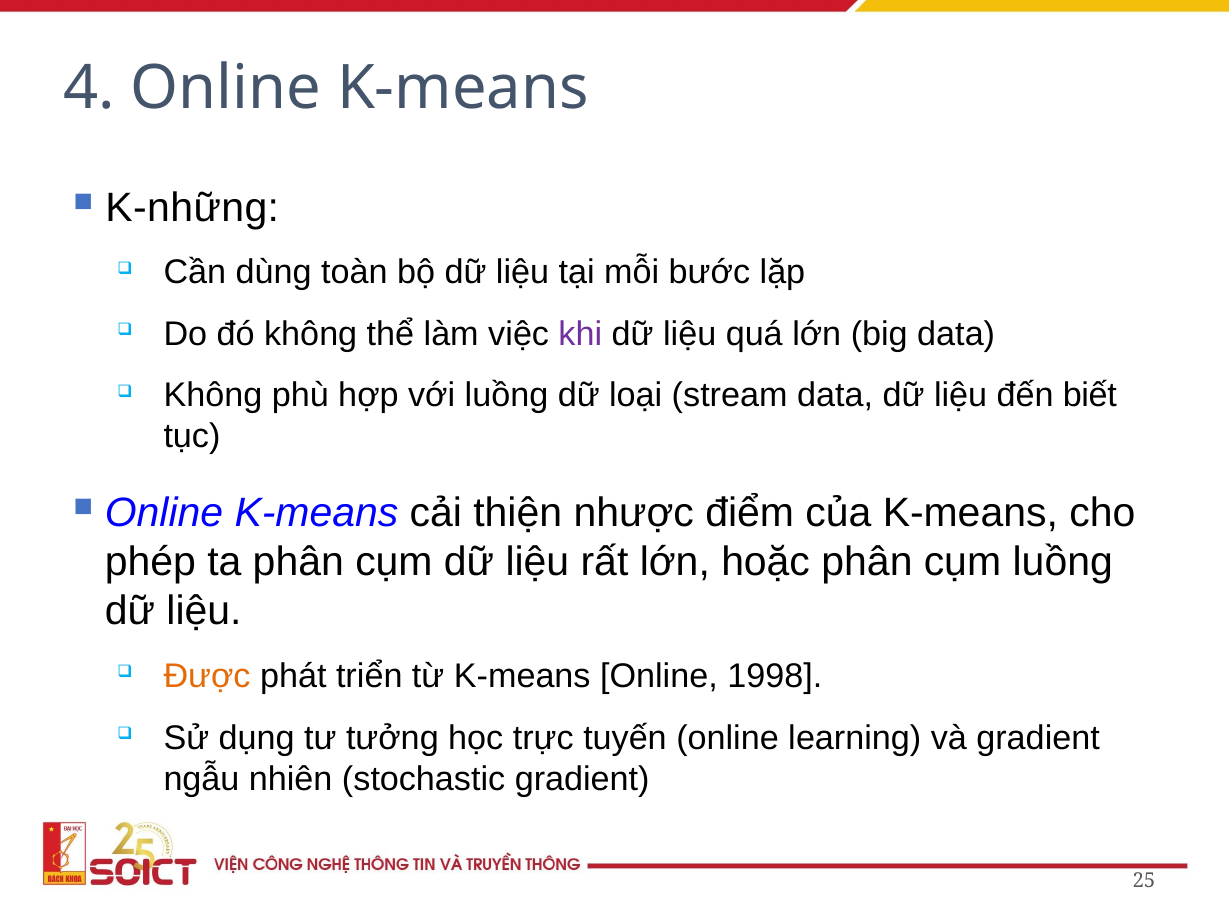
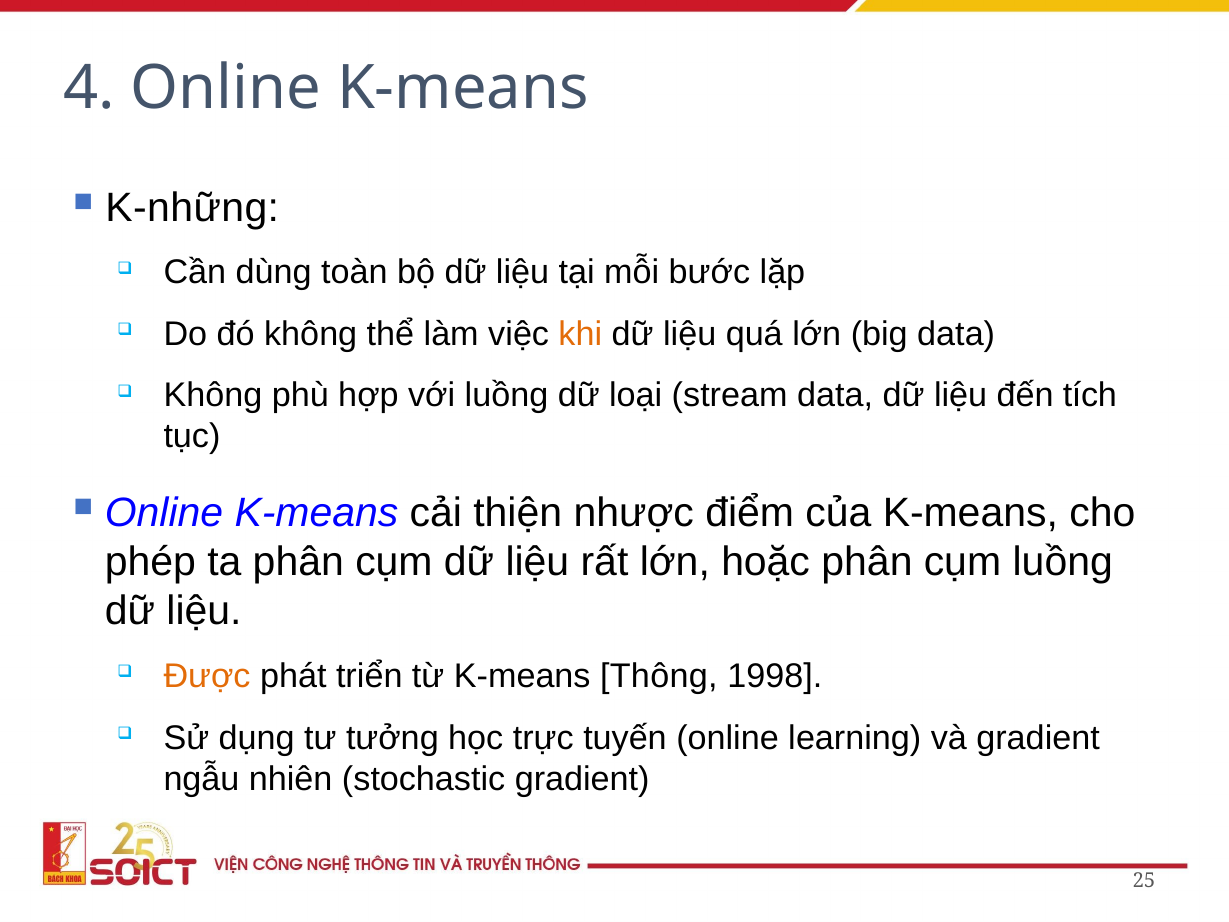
khi colour: purple -> orange (580, 334)
biết: biết -> tích (1090, 396)
K-means Online: Online -> Thông (659, 676)
